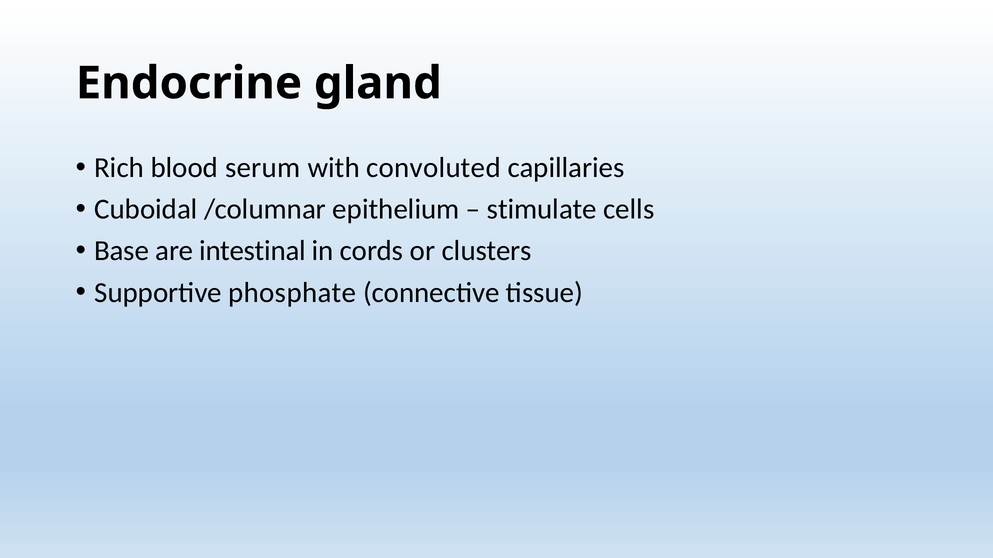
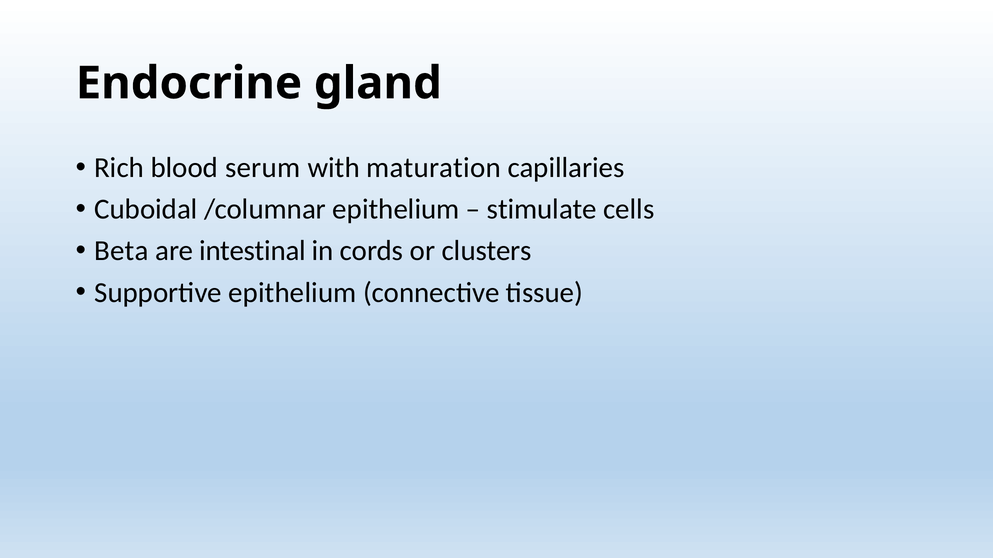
convoluted: convoluted -> maturation (434, 168)
Base: Base -> Beta (121, 251)
Supportive phosphate: phosphate -> epithelium (292, 293)
